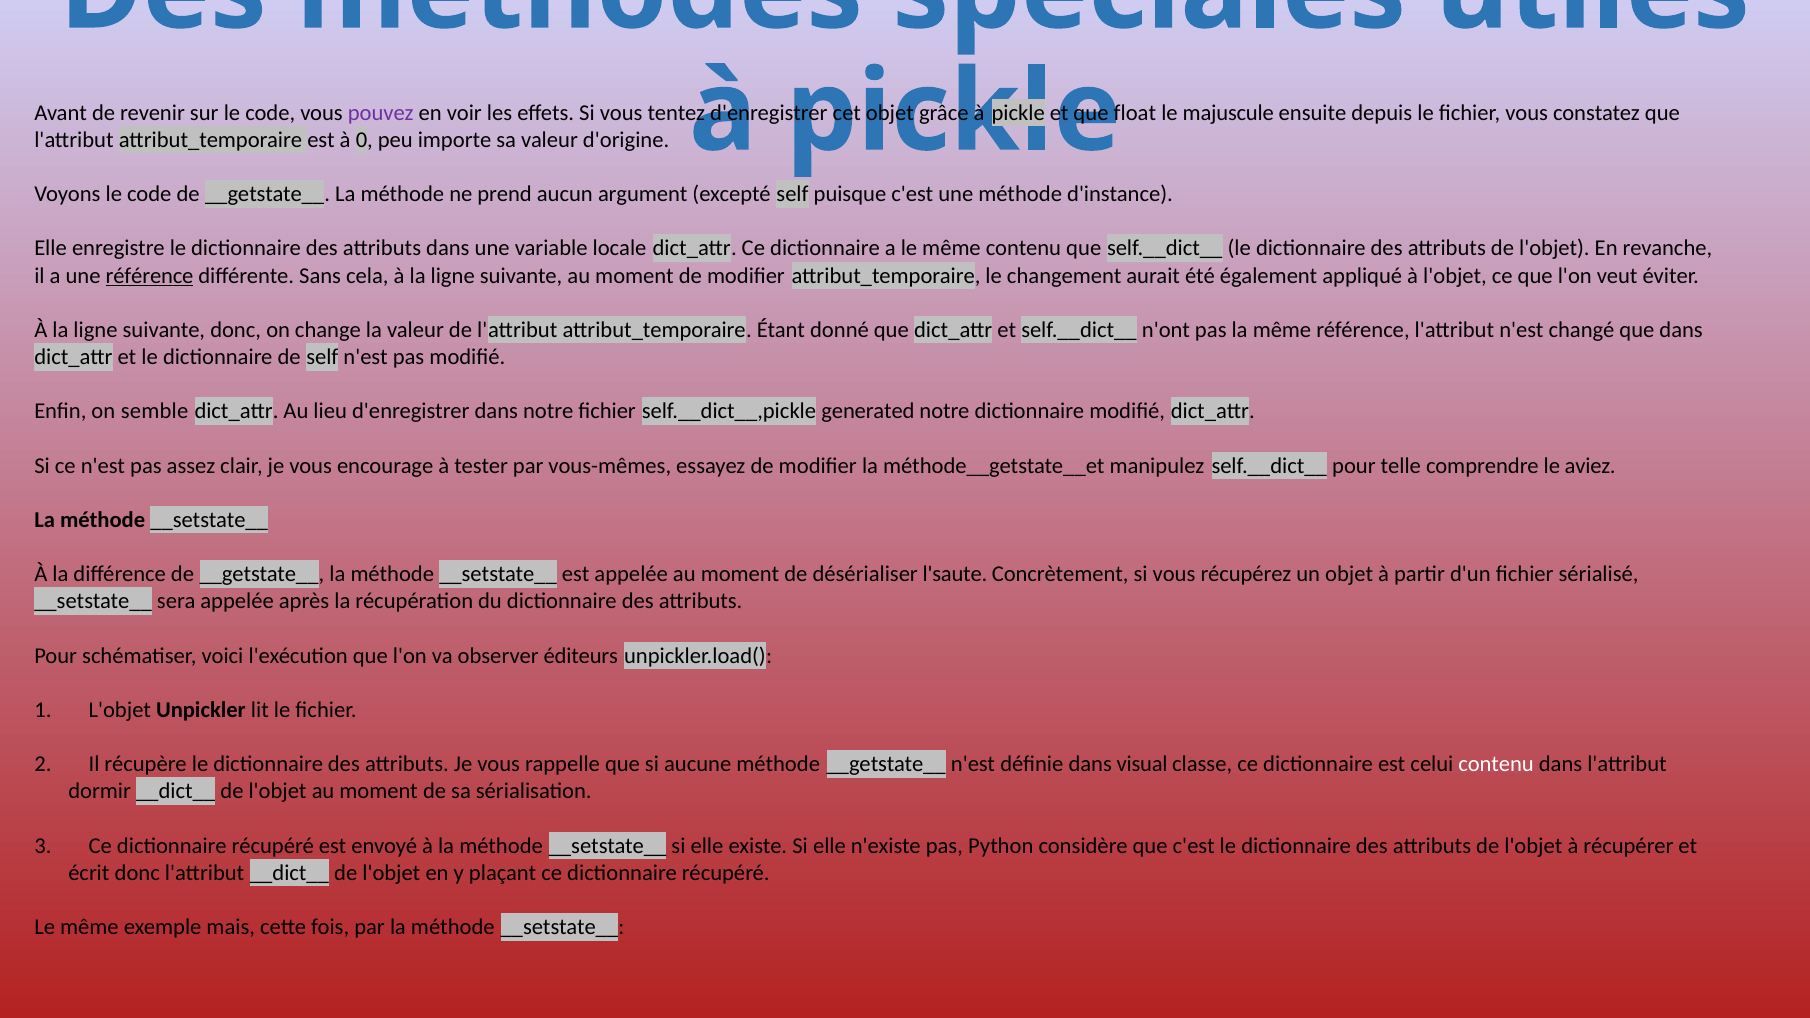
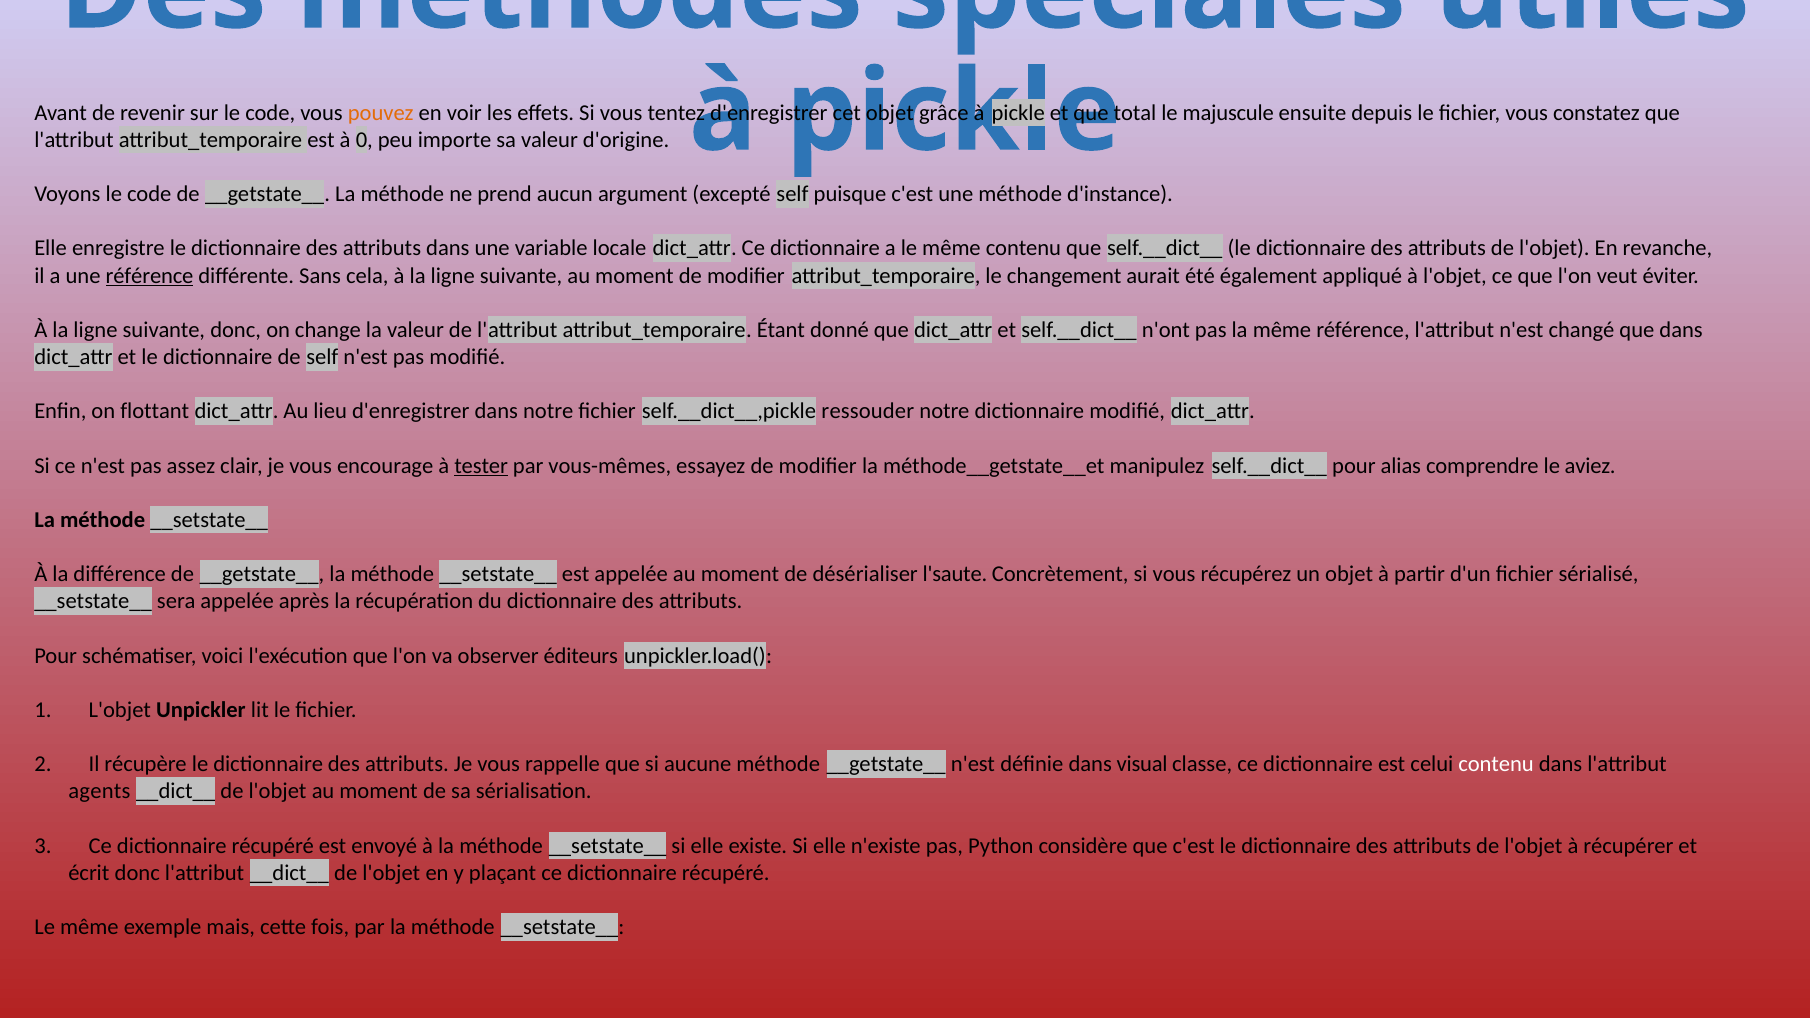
pouvez colour: purple -> orange (381, 113)
float: float -> total (1135, 113)
semble: semble -> flottant (155, 411)
generated: generated -> ressouder (868, 411)
tester underline: none -> present (481, 466)
telle: telle -> alias (1401, 466)
dormir: dormir -> agents (99, 791)
